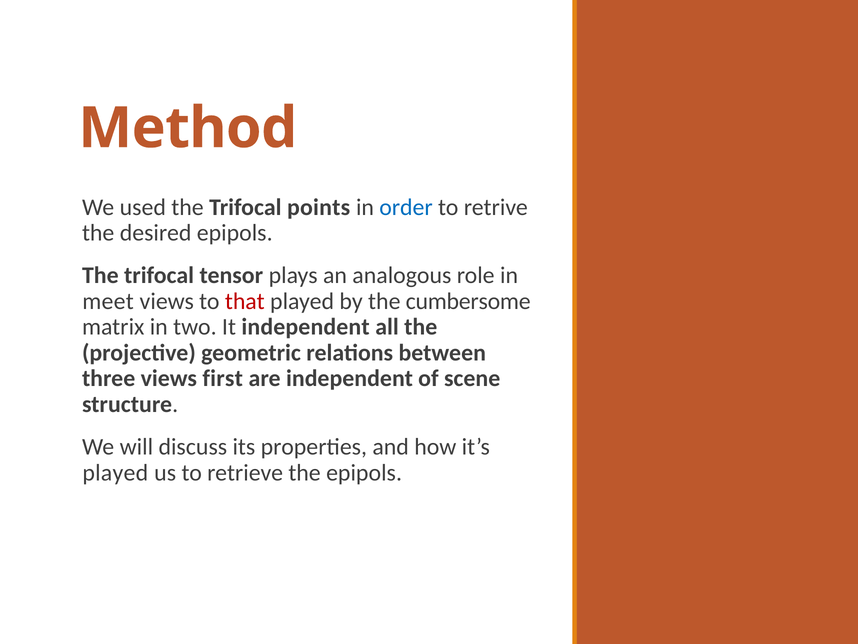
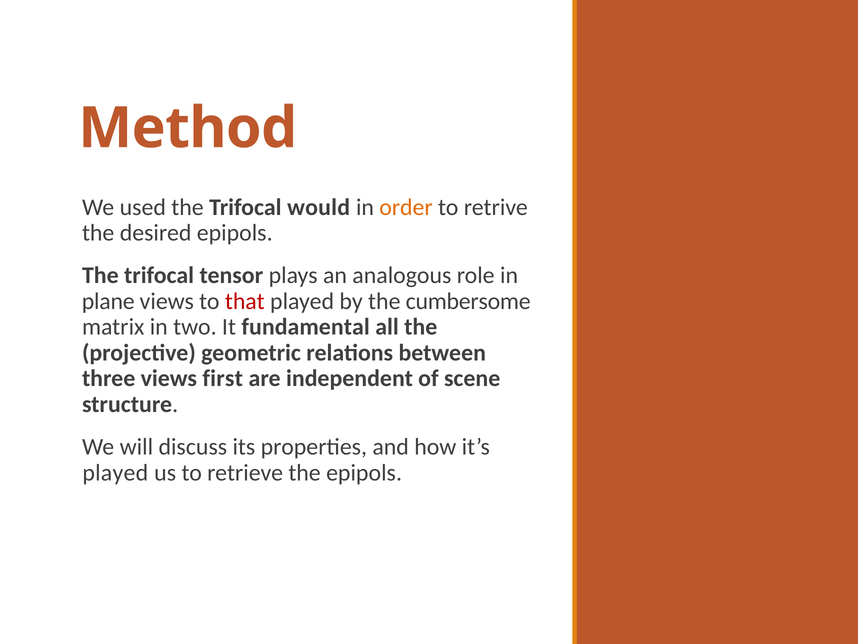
points: points -> would (319, 207)
order colour: blue -> orange (406, 207)
meet: meet -> plane (108, 301)
It independent: independent -> fundamental (306, 327)
